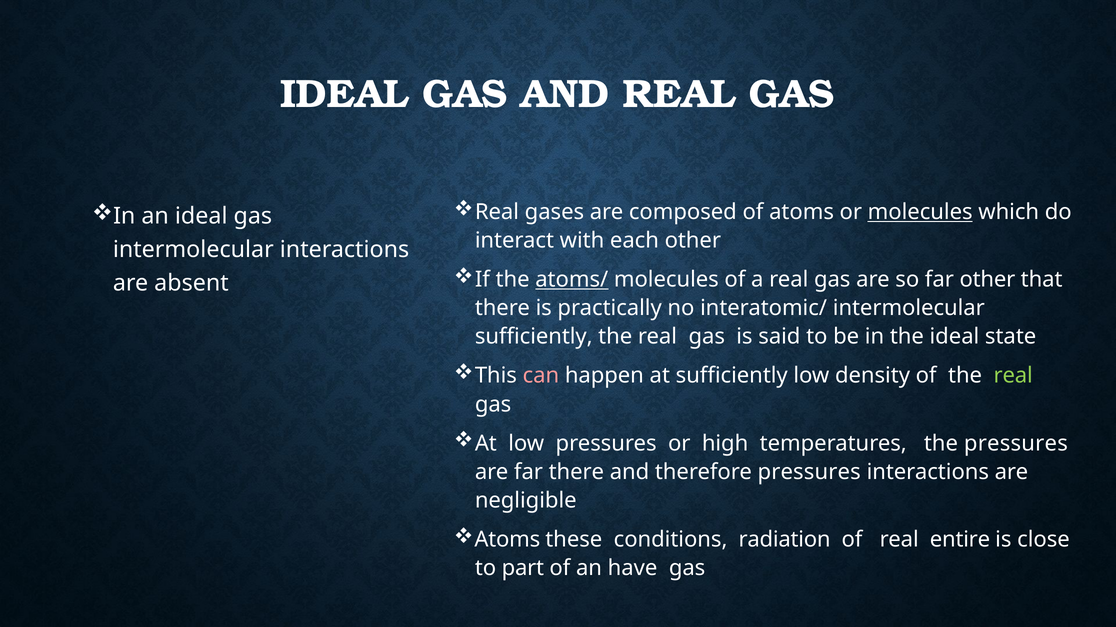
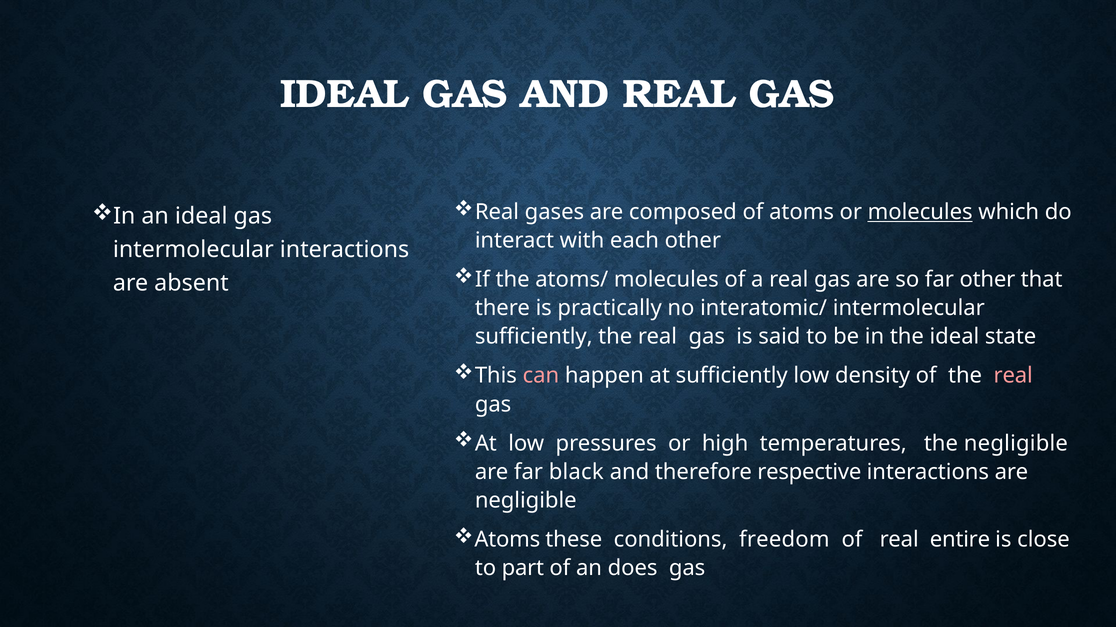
atoms/ underline: present -> none (572, 280)
real colour: light green -> pink (1013, 376)
the pressures: pressures -> negligible (1016, 444)
far there: there -> black (576, 472)
therefore pressures: pressures -> respective (809, 472)
radiation: radiation -> freedom (784, 540)
have: have -> does (633, 569)
